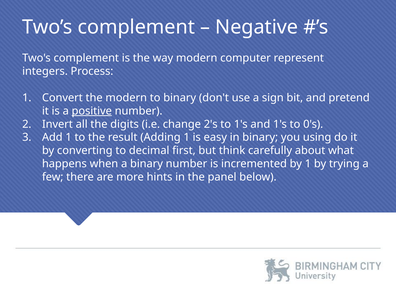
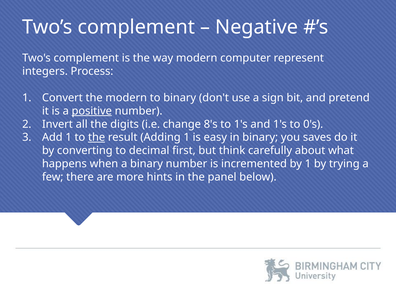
2's: 2's -> 8's (211, 124)
the underline: none -> present (97, 137)
using: using -> saves (317, 137)
